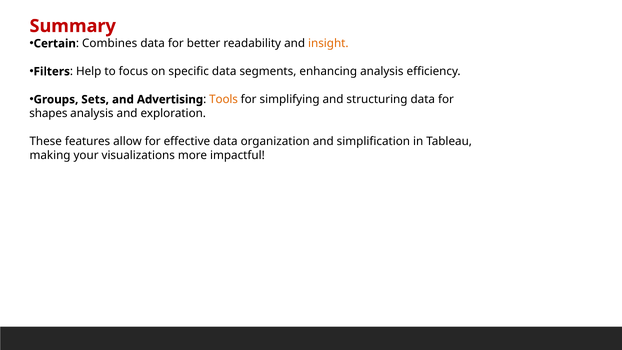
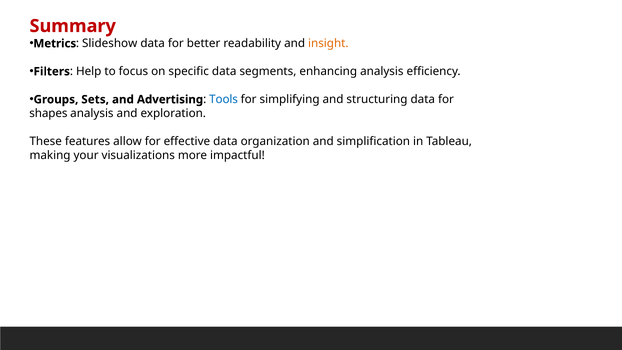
Certain: Certain -> Metrics (55, 43)
Combines: Combines -> Slideshow (110, 43)
Tools colour: orange -> blue (224, 99)
